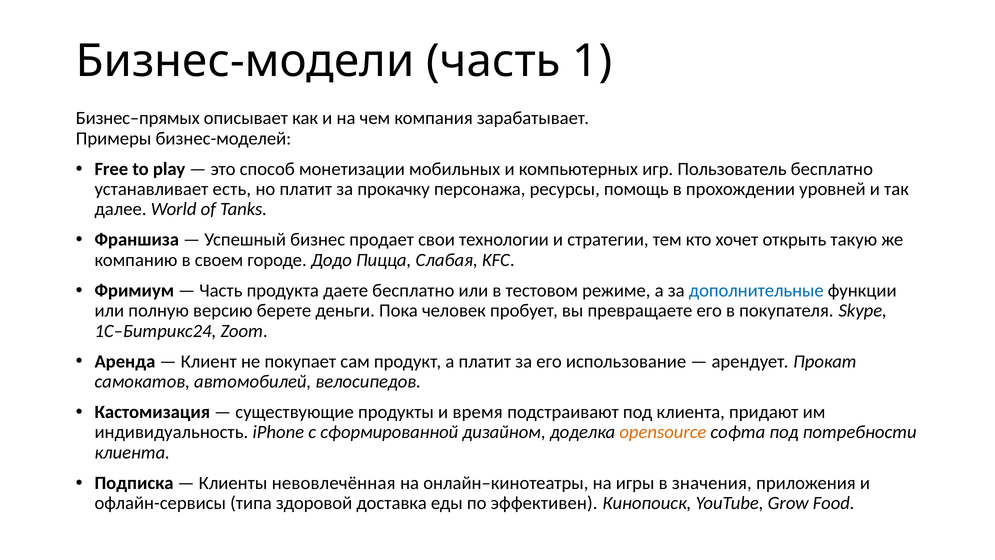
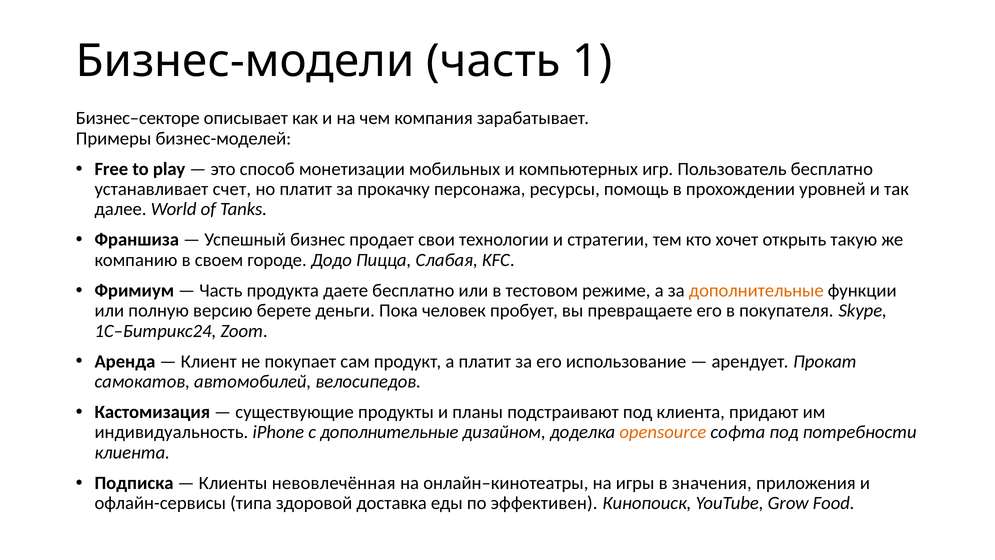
Бизнес–прямых: Бизнес–прямых -> Бизнес–секторе (138, 118)
есть: есть -> счет (232, 189)
дополнительные colour: blue -> orange (756, 290)
время: время -> планы (478, 412)
с сформированной: сформированной -> дополнительные (389, 432)
